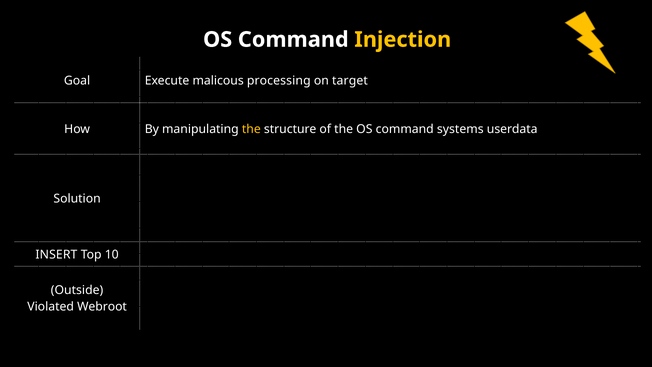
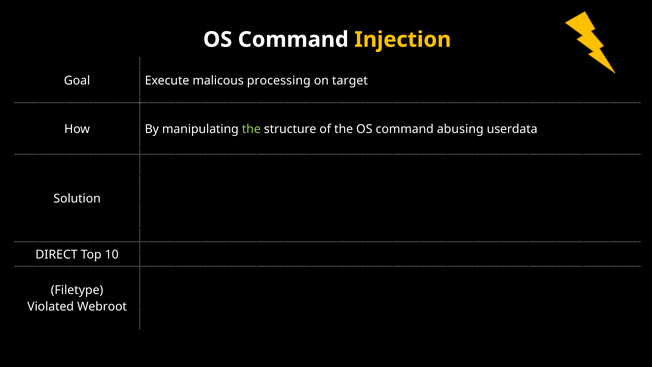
the colour: yellow -> light green (251, 129)
systems: systems -> abusing (460, 129)
INSERT: INSERT -> DIRECT (56, 254)
Outside: Outside -> Filetype (77, 290)
